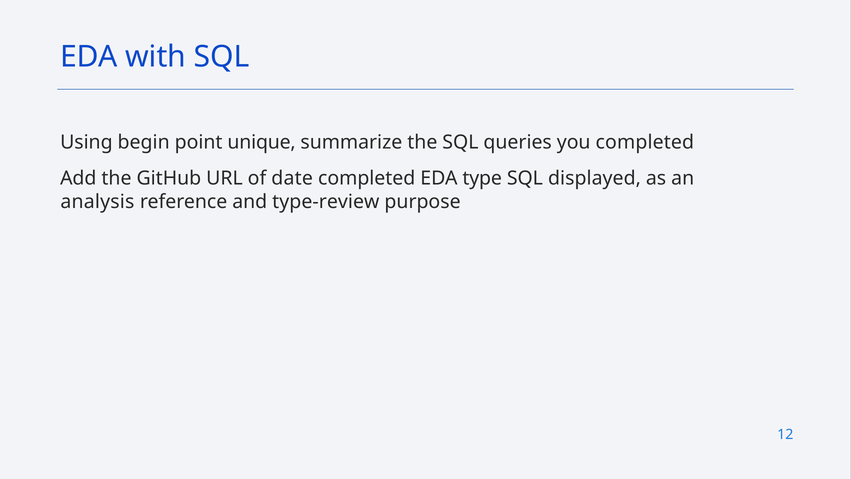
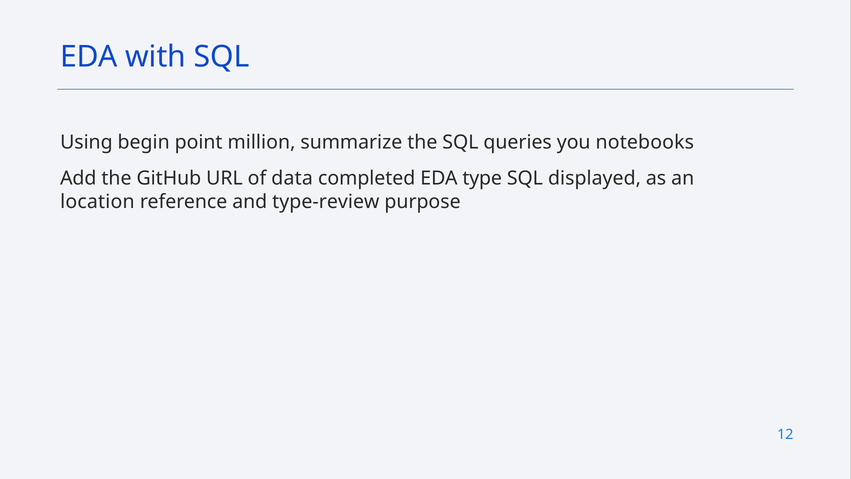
unique: unique -> million (261, 142)
you completed: completed -> notebooks (645, 142)
date: date -> data (292, 178)
analysis: analysis -> location (97, 202)
